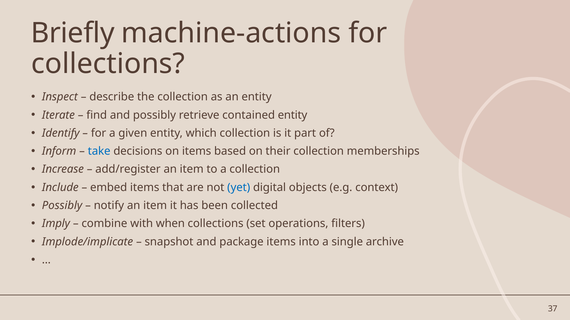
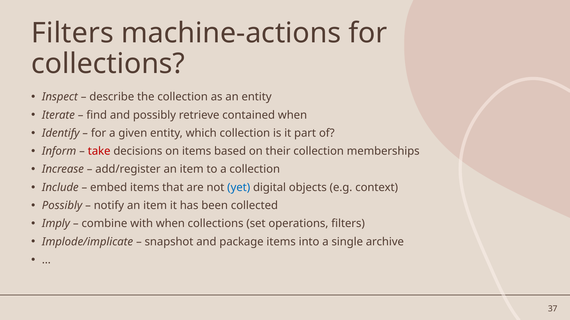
Briefly: Briefly -> Filters (72, 33)
contained entity: entity -> when (292, 115)
take colour: blue -> red (99, 151)
